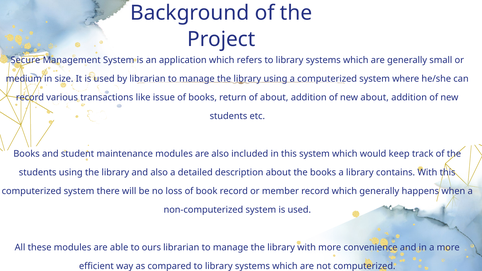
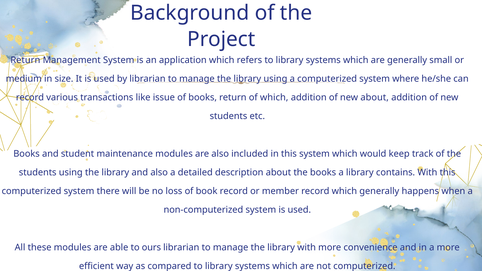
Secure: Secure -> Return (25, 60)
of about: about -> which (274, 98)
